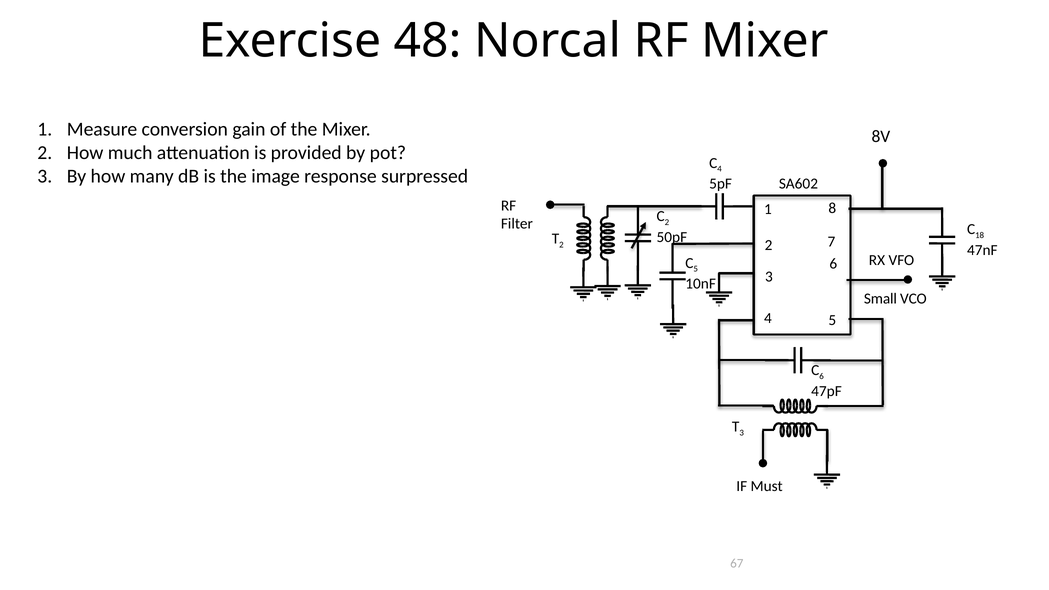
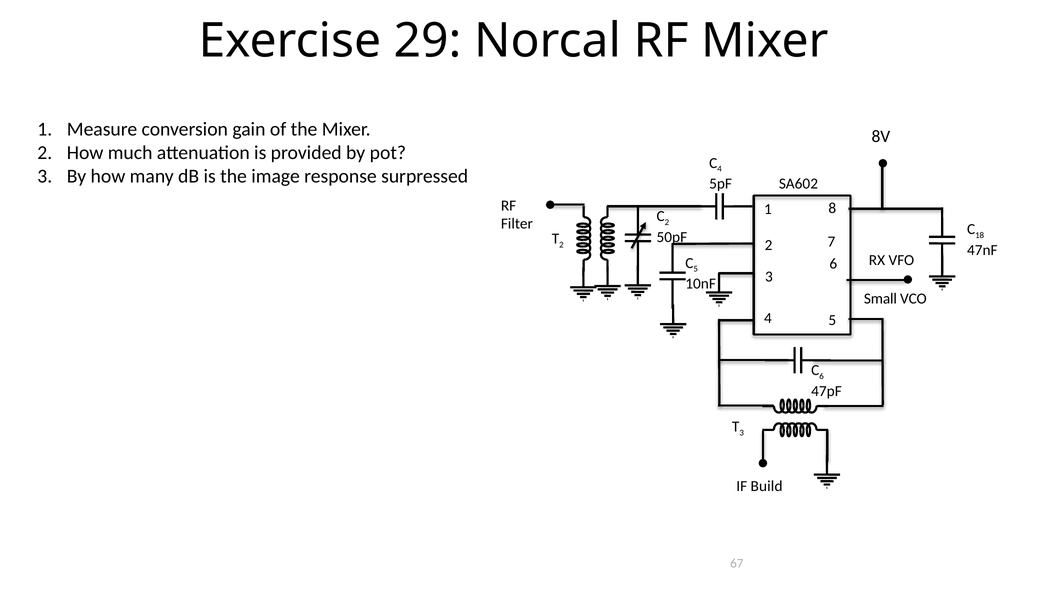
48: 48 -> 29 (428, 41)
Must: Must -> Build (767, 486)
